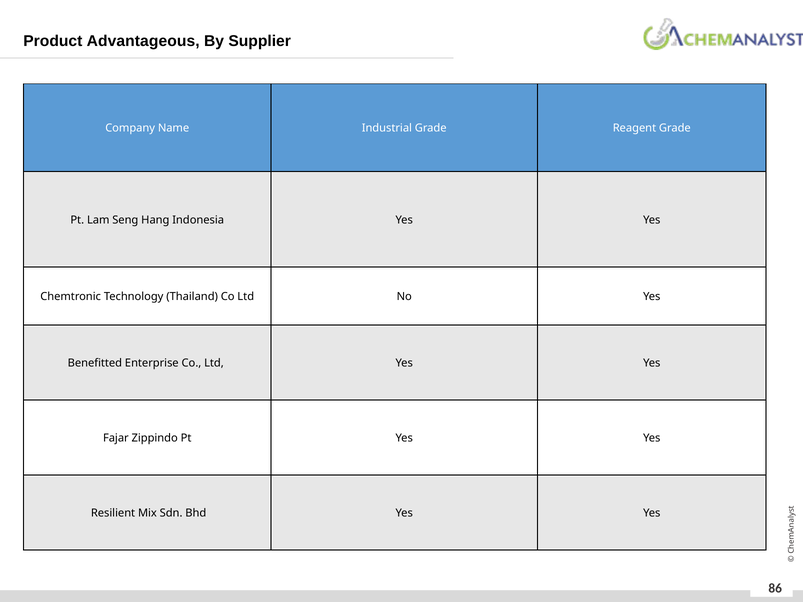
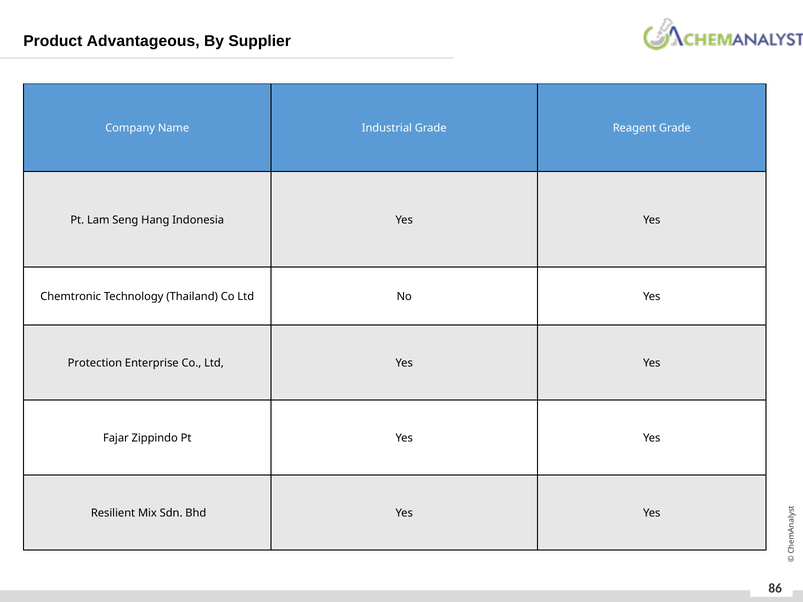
Benefitted: Benefitted -> Protection (95, 363)
